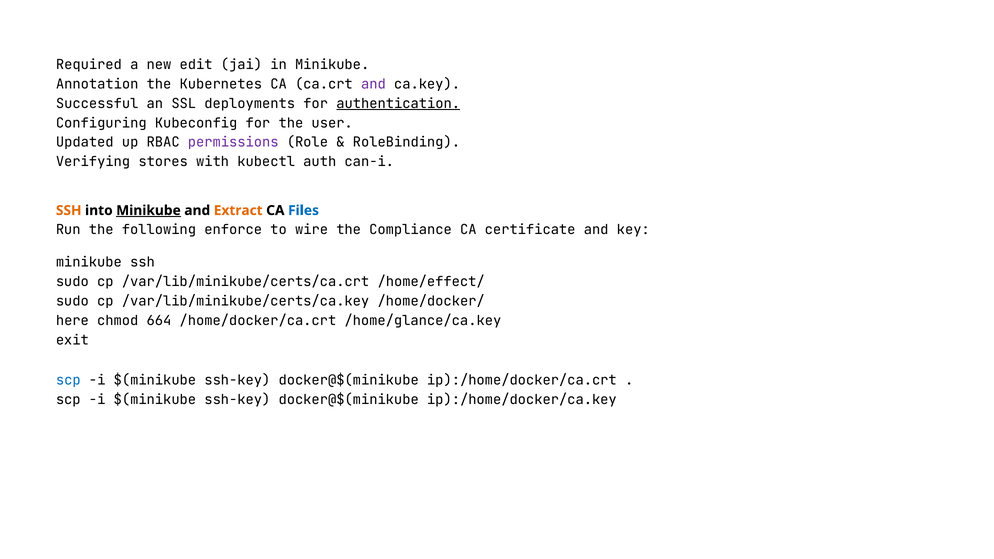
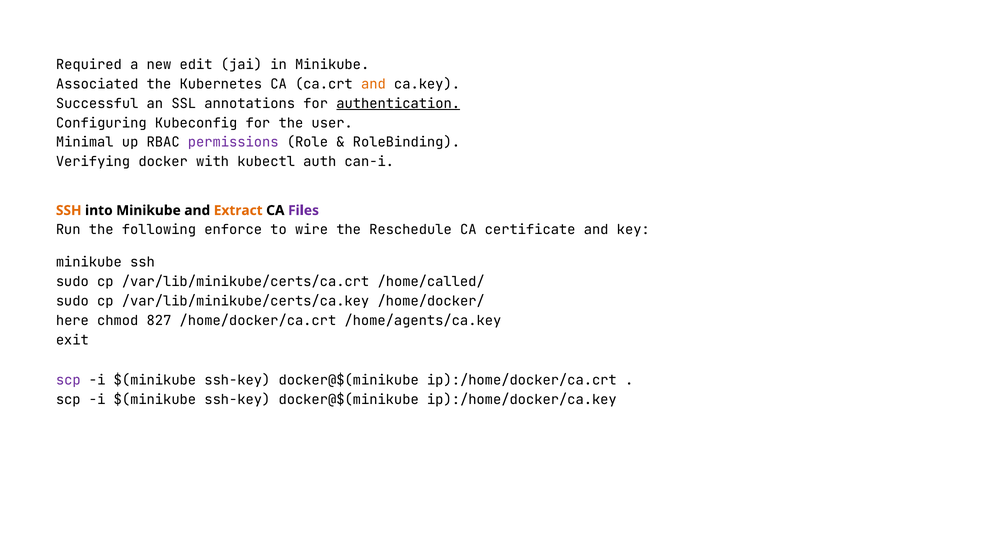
Annotation: Annotation -> Associated (97, 84)
and colour: purple -> orange (373, 84)
deployments: deployments -> annotations (250, 104)
Updated: Updated -> Minimal (85, 142)
stores: stores -> docker (163, 162)
Minikube underline: present -> none (148, 211)
Files colour: blue -> purple (303, 211)
Compliance: Compliance -> Reschedule (411, 230)
/home/effect/: /home/effect/ -> /home/called/ (431, 282)
664: 664 -> 827 (159, 321)
/home/glance/ca.key: /home/glance/ca.key -> /home/agents/ca.key (423, 321)
scp colour: blue -> purple (68, 380)
